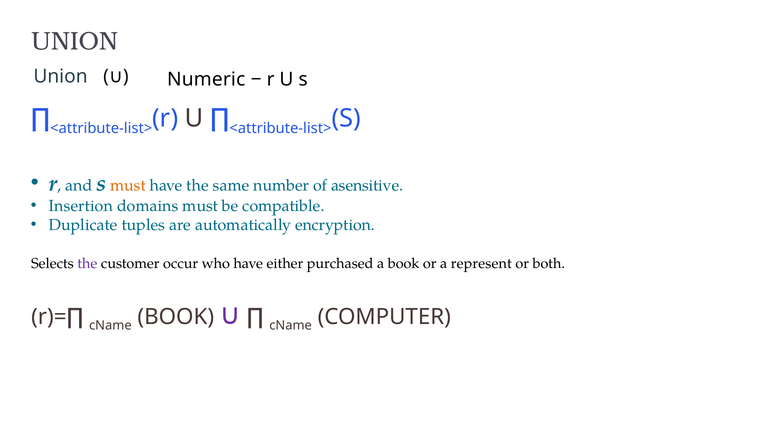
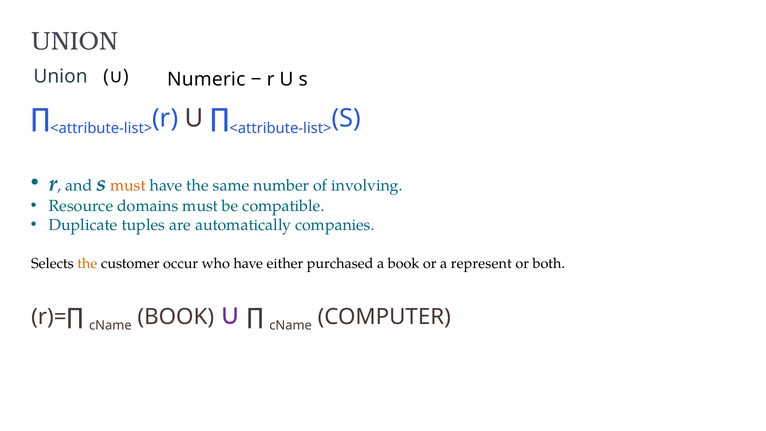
asensitive: asensitive -> involving (367, 185)
Insertion: Insertion -> Resource (81, 206)
encryption: encryption -> companies (335, 225)
the colour: purple -> orange (87, 263)
